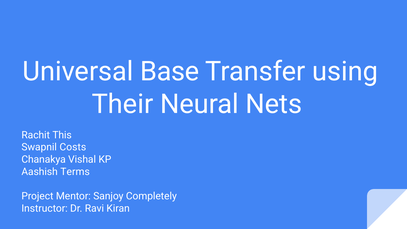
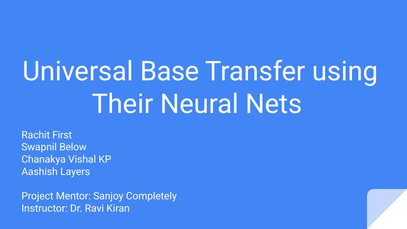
This: This -> First (62, 135)
Costs: Costs -> Below (73, 147)
Terms: Terms -> Layers (75, 172)
